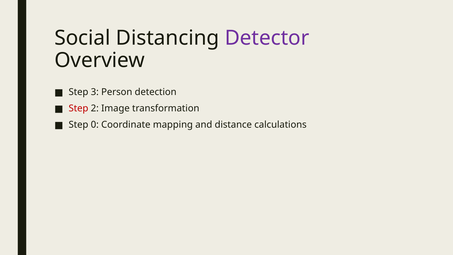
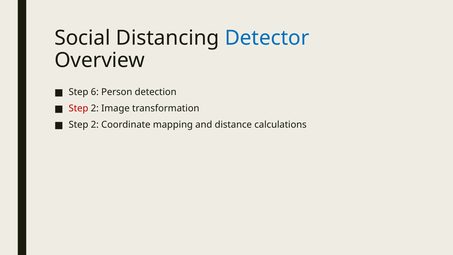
Detector colour: purple -> blue (267, 38)
3: 3 -> 6 (95, 92)
0: 0 -> 2 (95, 125)
